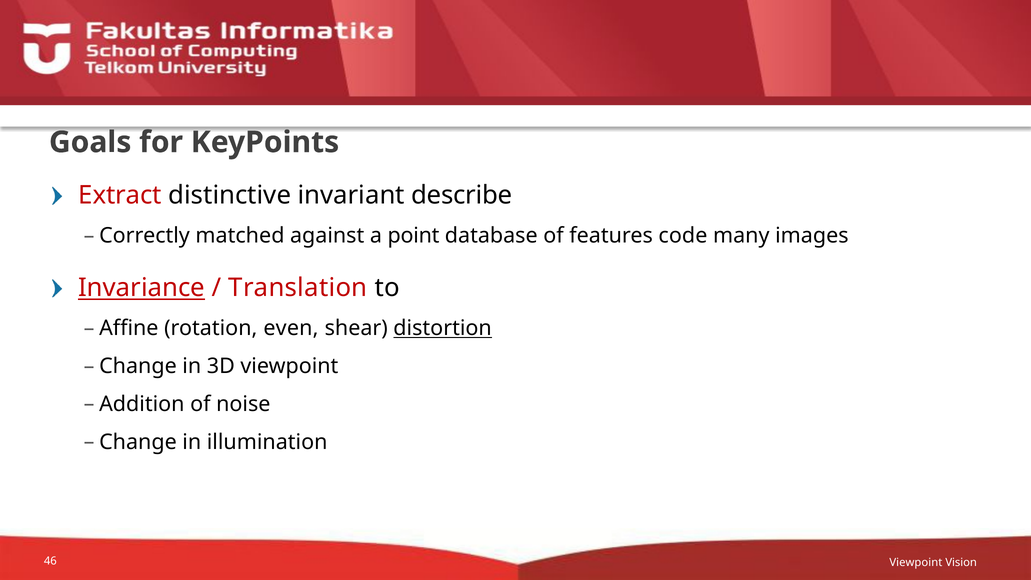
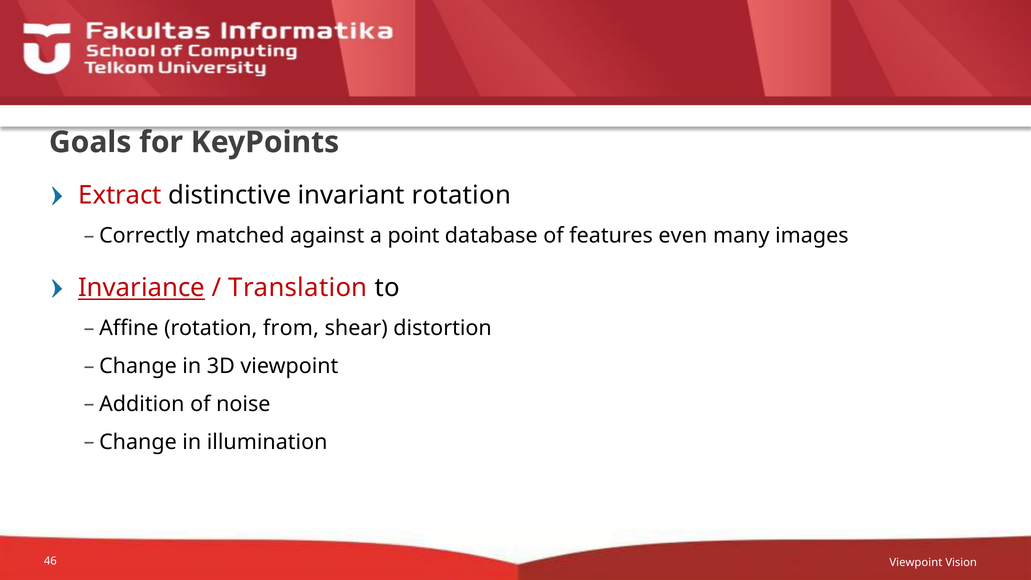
invariant describe: describe -> rotation (461, 195)
code: code -> even (683, 236)
even: even -> from (291, 328)
distortion underline: present -> none (443, 328)
